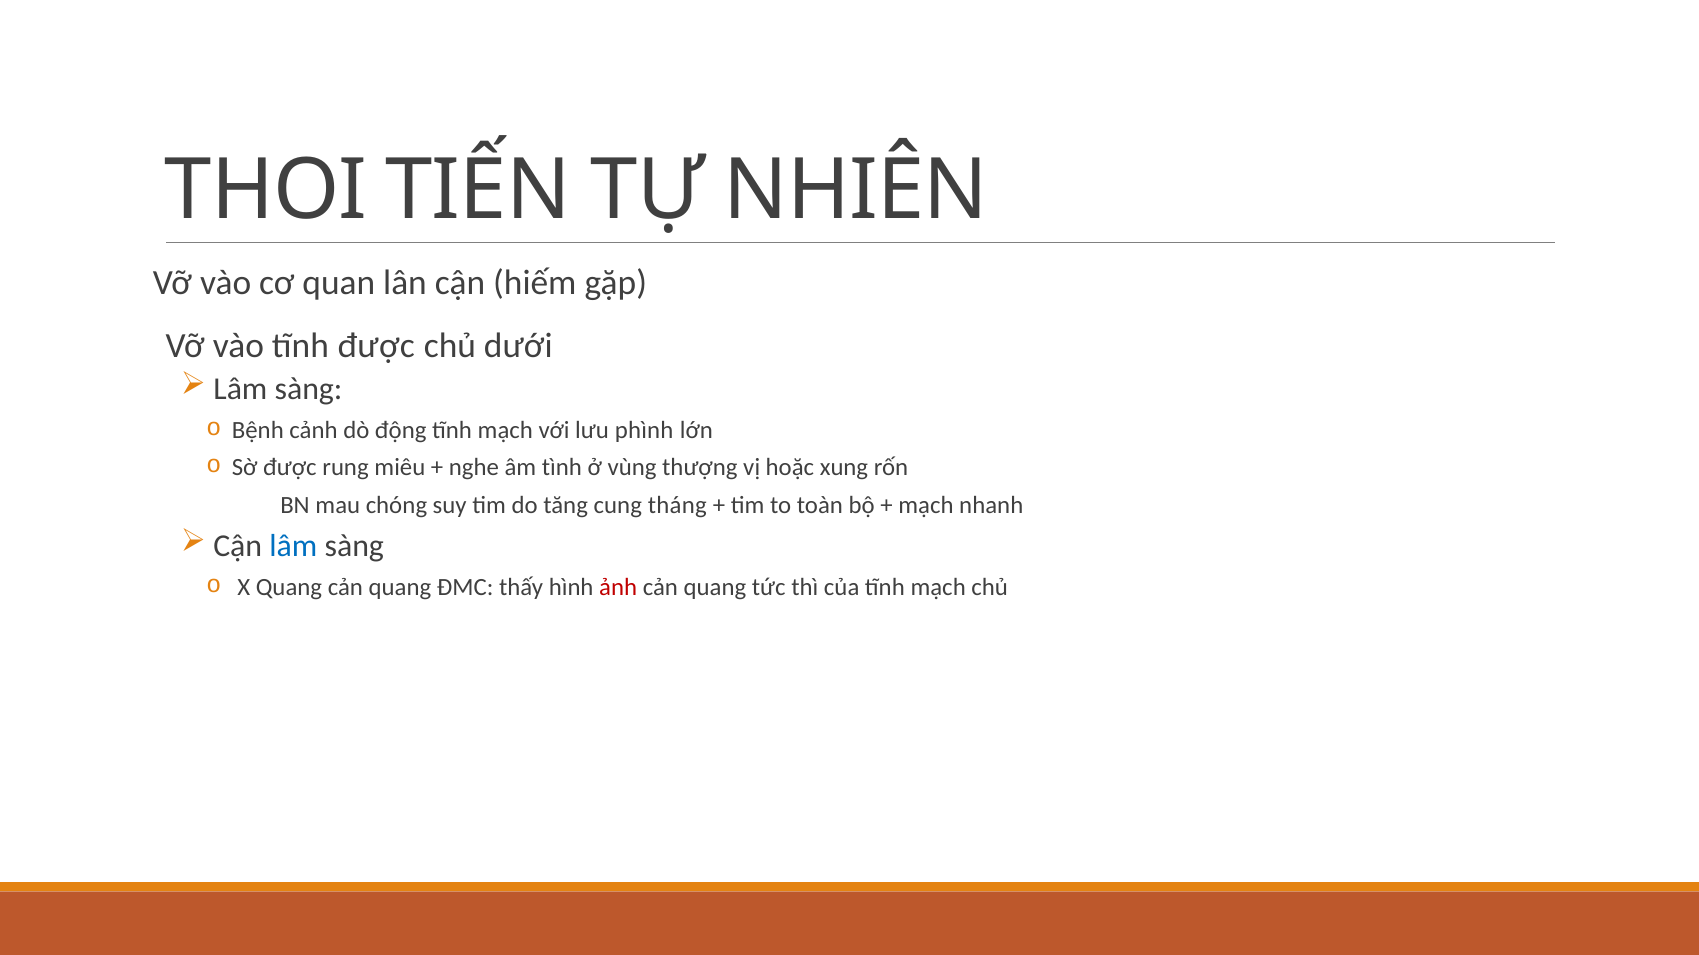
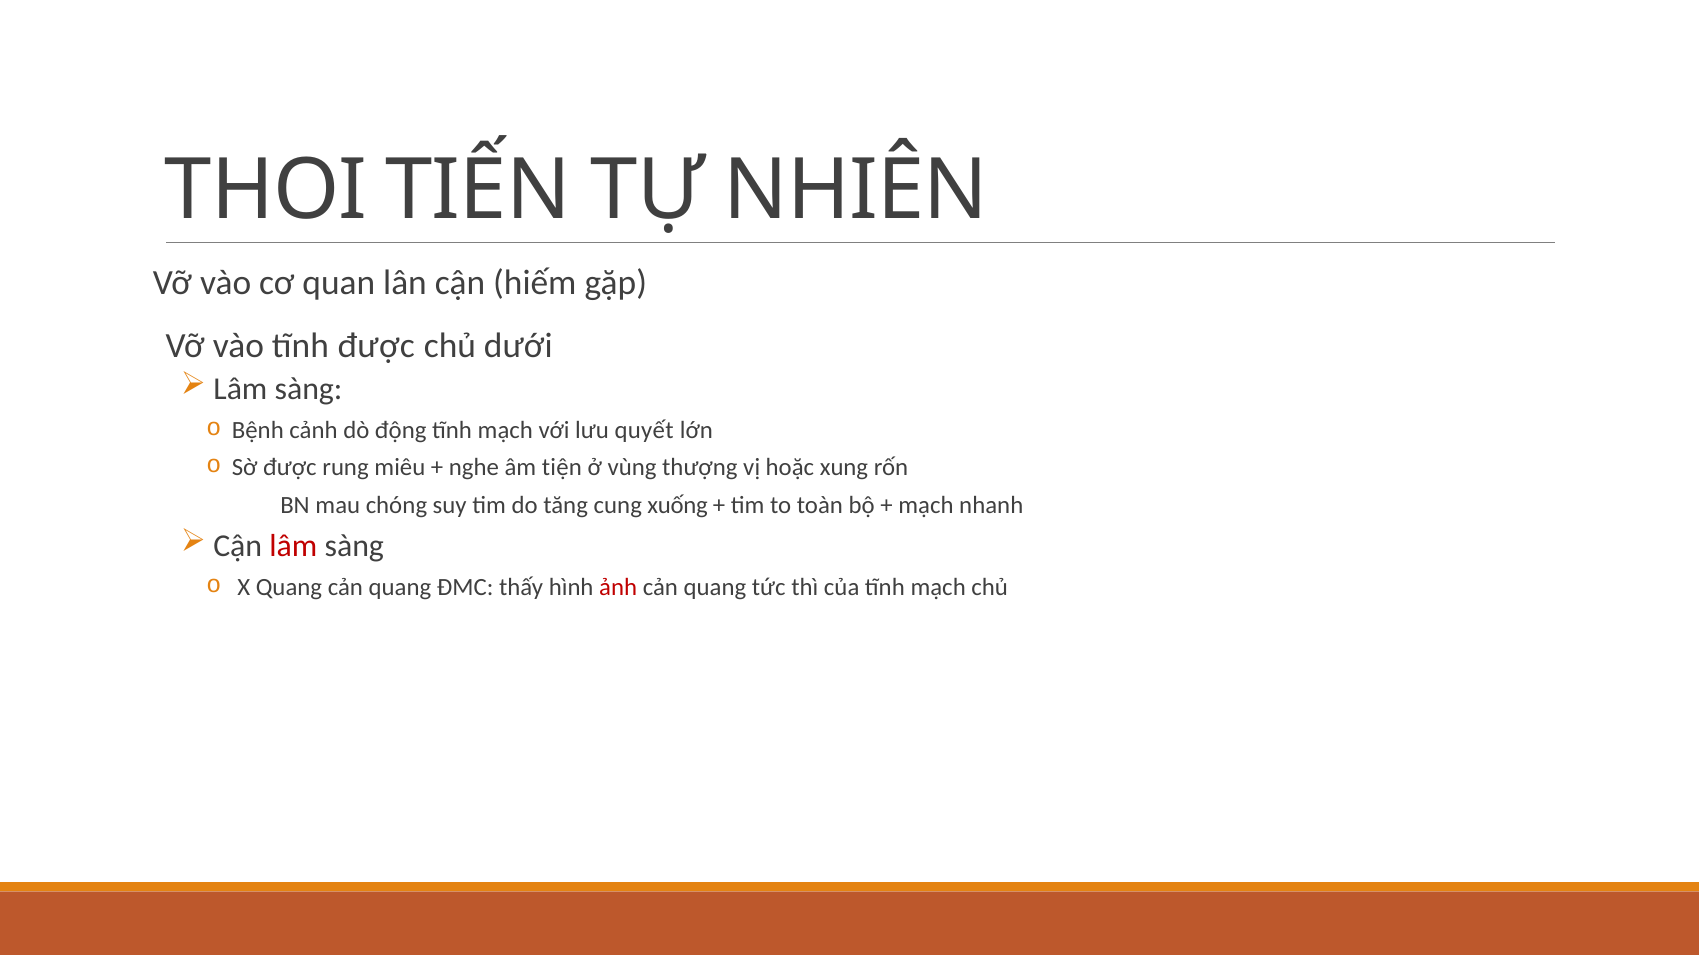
phình: phình -> quyết (644, 430)
tình: tình -> tiện (562, 468)
tháng: tháng -> xuống (678, 505)
lâm colour: blue -> red (293, 547)
